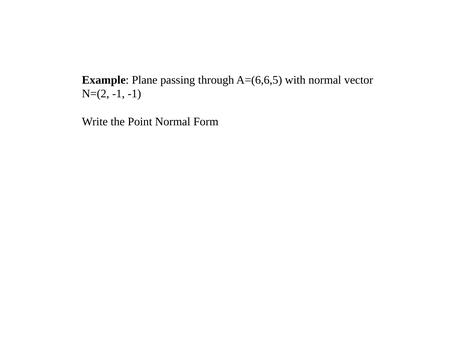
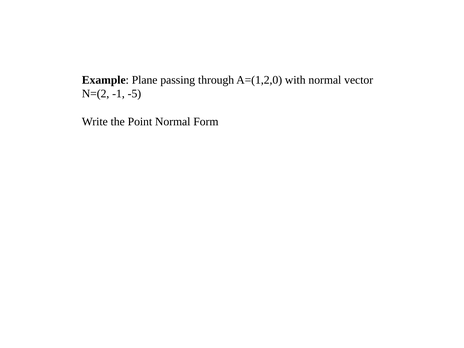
A=(6,6,5: A=(6,6,5 -> A=(1,2,0 (259, 80)
-1 -1: -1 -> -5 (134, 94)
